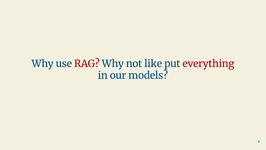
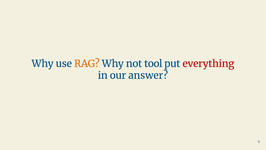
RAG colour: red -> orange (87, 64)
like: like -> tool (153, 64)
models: models -> answer (148, 75)
